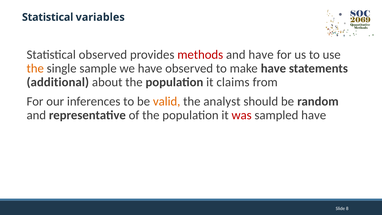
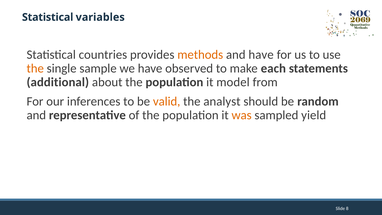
Statistical observed: observed -> countries (103, 55)
methods colour: red -> orange (200, 55)
make have: have -> each (273, 68)
claims: claims -> model (233, 82)
was colour: red -> orange (242, 115)
sampled have: have -> yield (314, 115)
